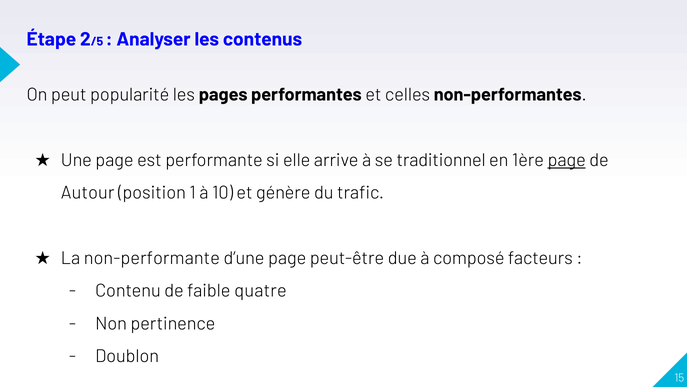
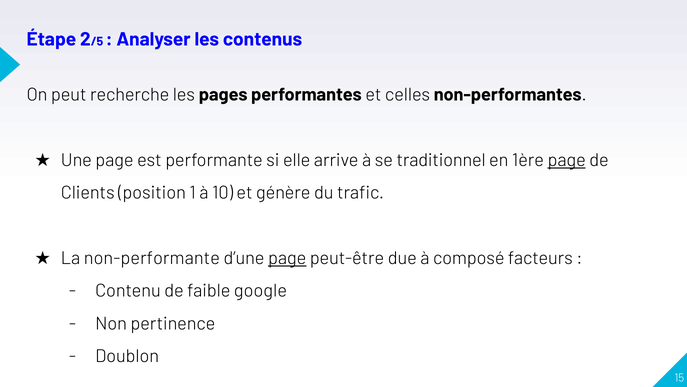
popularité: popularité -> recherche (130, 95)
Autour: Autour -> Clients (88, 193)
page underline: none -> present (287, 258)
quatre: quatre -> google (261, 290)
